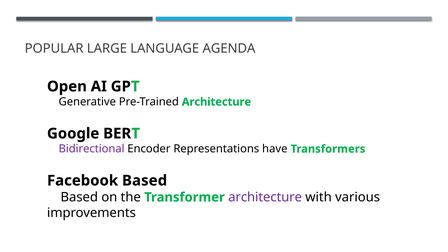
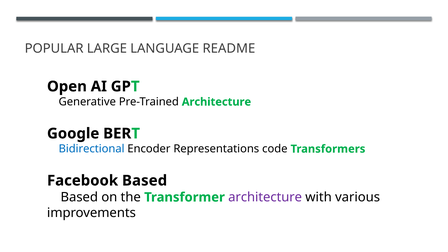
AGENDA: AGENDA -> README (229, 49)
Bidirectional colour: purple -> blue (92, 149)
have: have -> code (275, 149)
